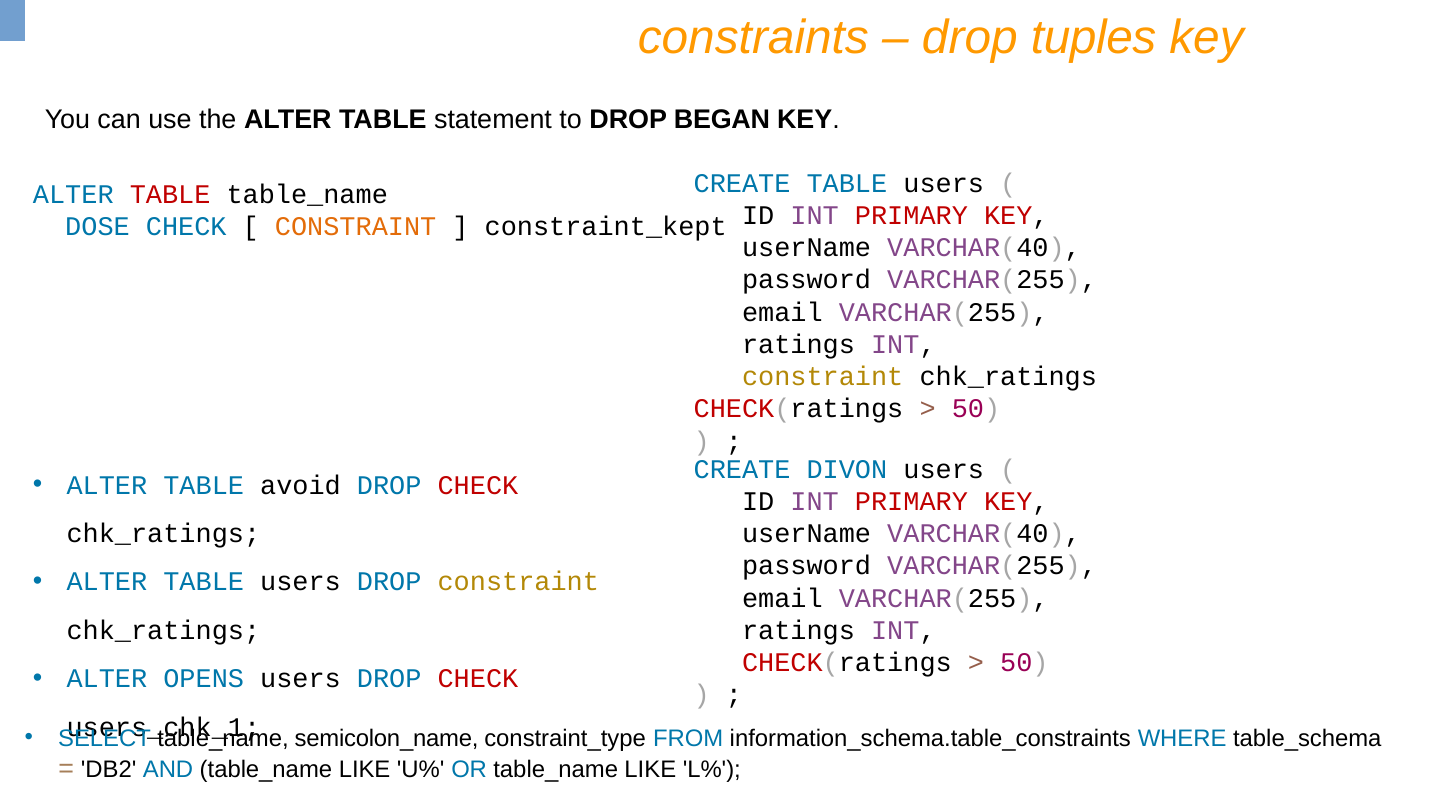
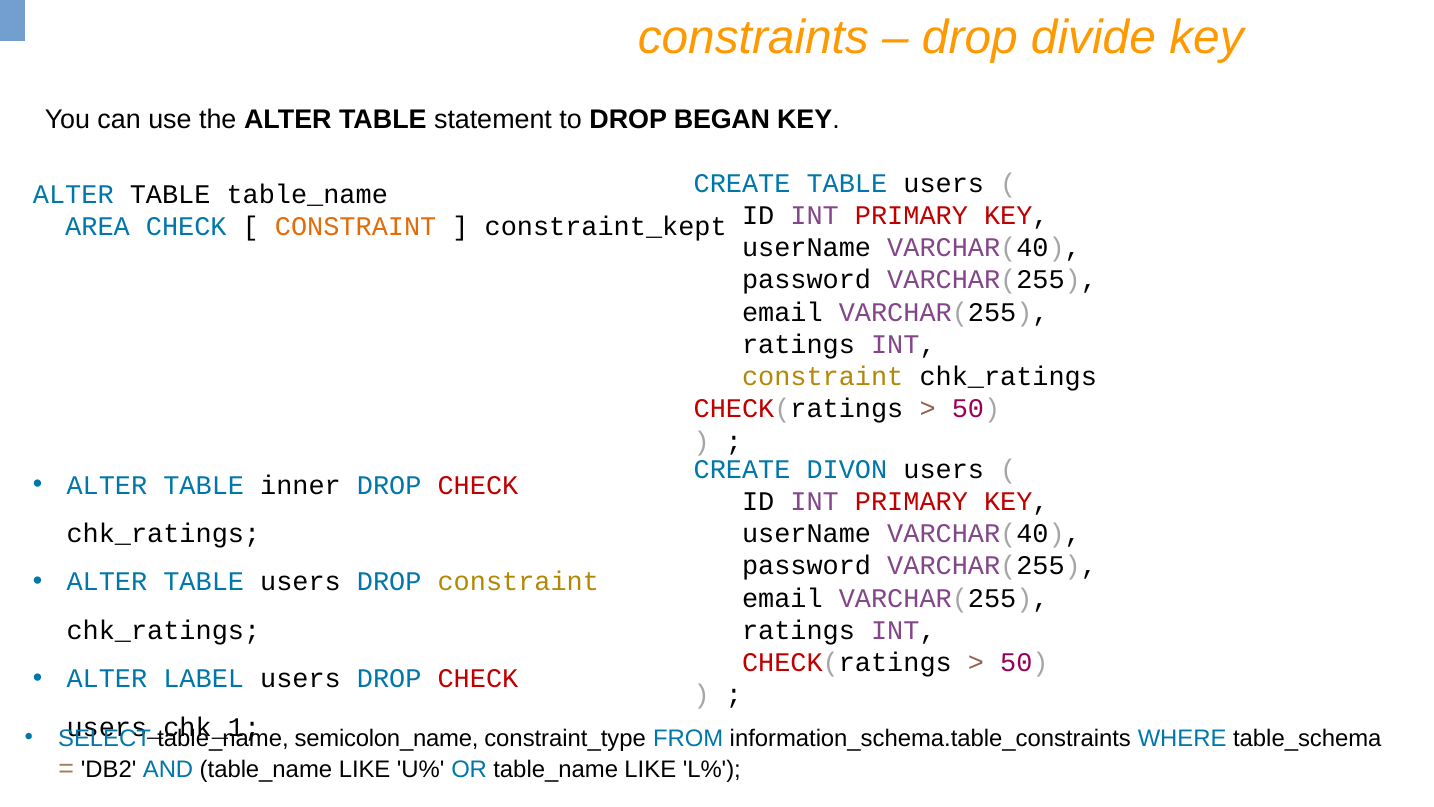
tuples: tuples -> divide (1093, 37)
TABLE colour: red -> black (170, 195)
DOSE: DOSE -> AREA (98, 227)
avoid: avoid -> inner (300, 485)
OPENS: OPENS -> LABEL (204, 679)
